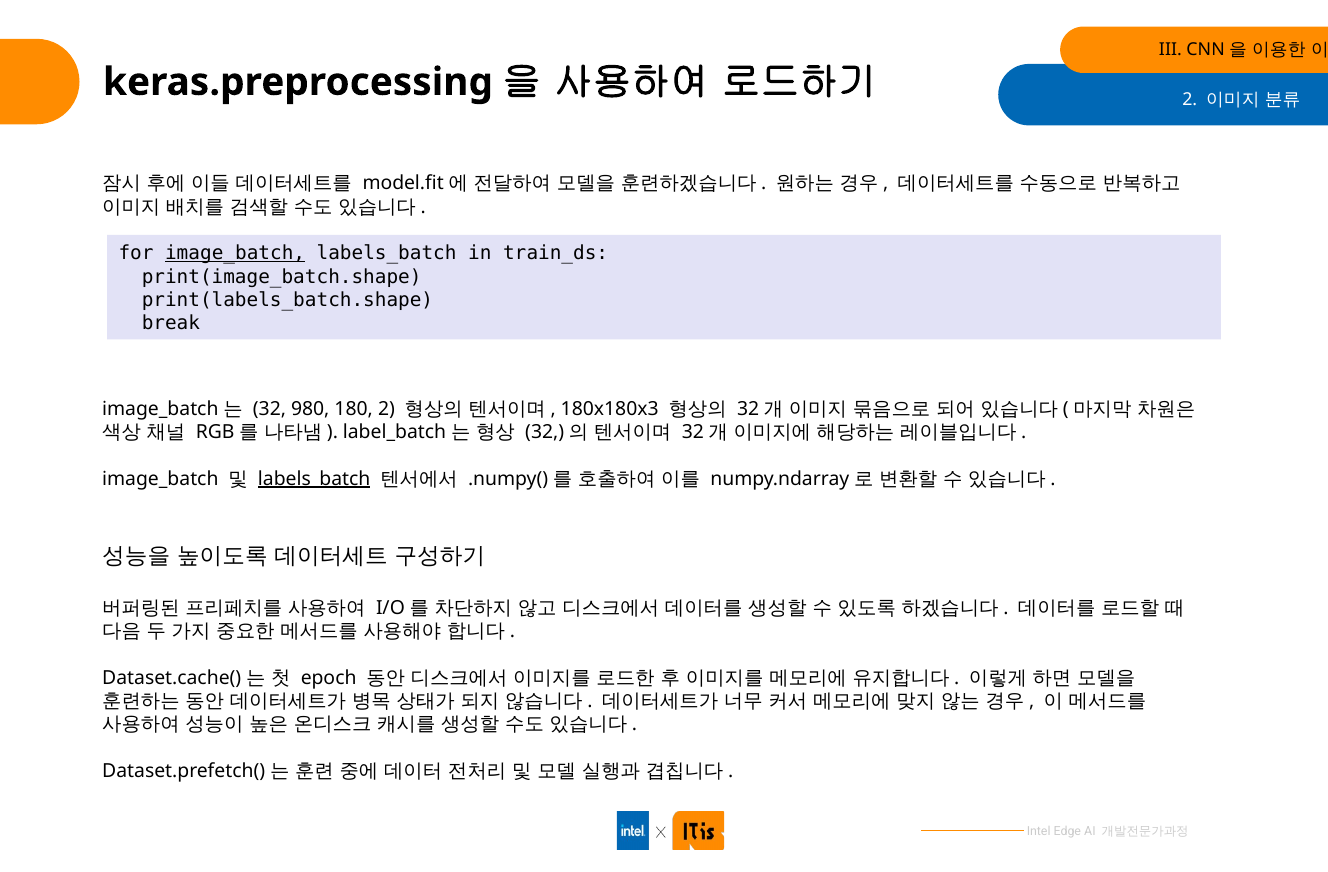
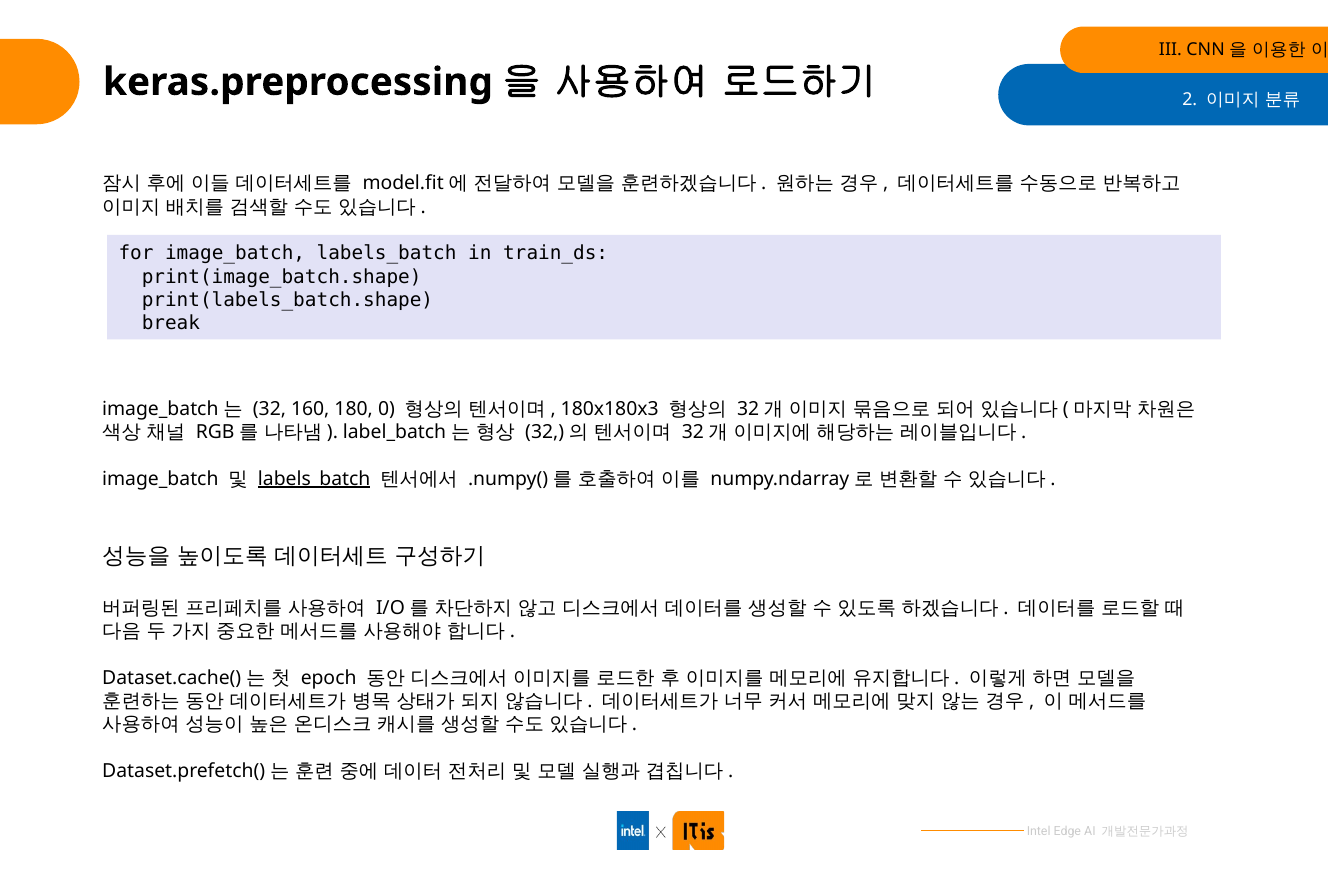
image_batch underline: present -> none (235, 254)
980: 980 -> 160 (310, 409)
180 2: 2 -> 0 (386, 409)
